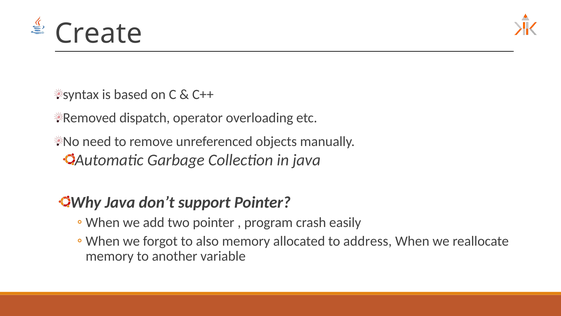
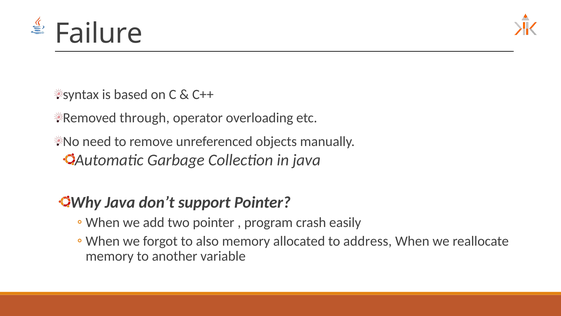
Create: Create -> Failure (99, 33)
dispatch: dispatch -> through (145, 118)
